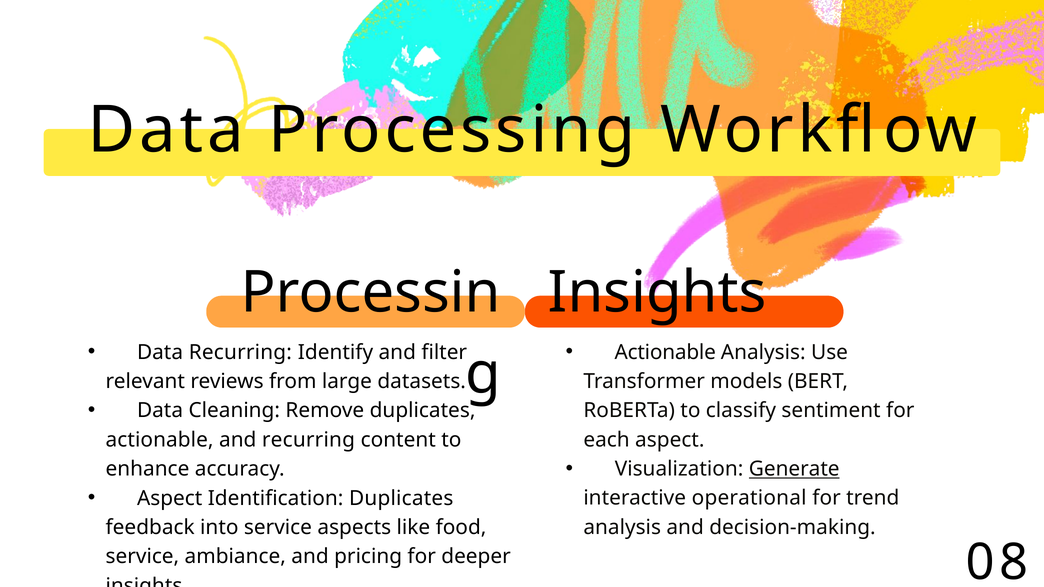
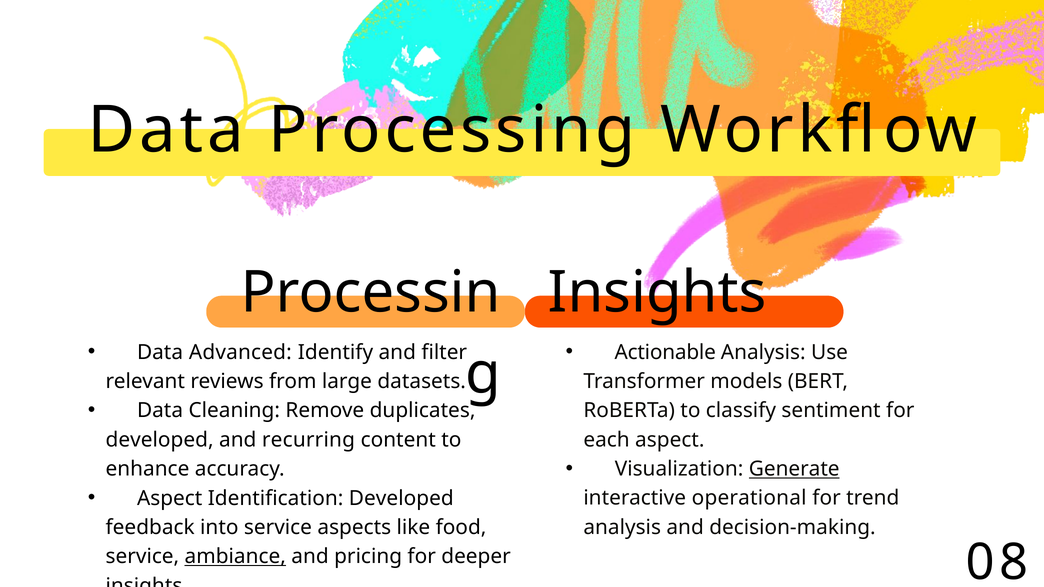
Data Recurring: Recurring -> Advanced (240, 352)
actionable: actionable -> developed (160, 440)
Identification Duplicates: Duplicates -> Developed (401, 498)
ambiance underline: none -> present (235, 557)
